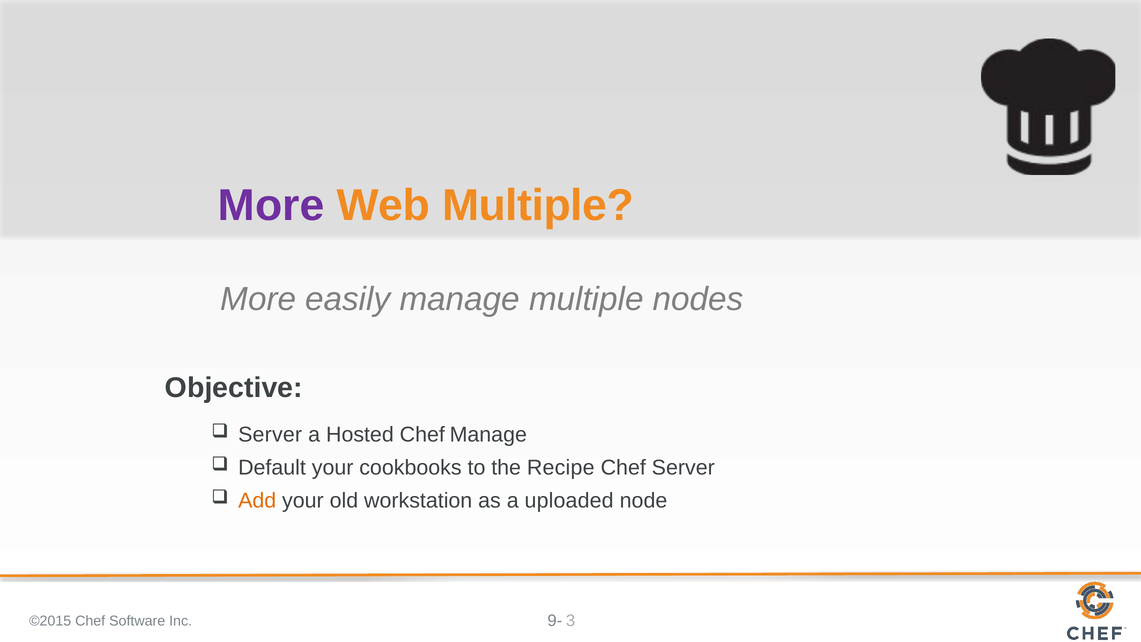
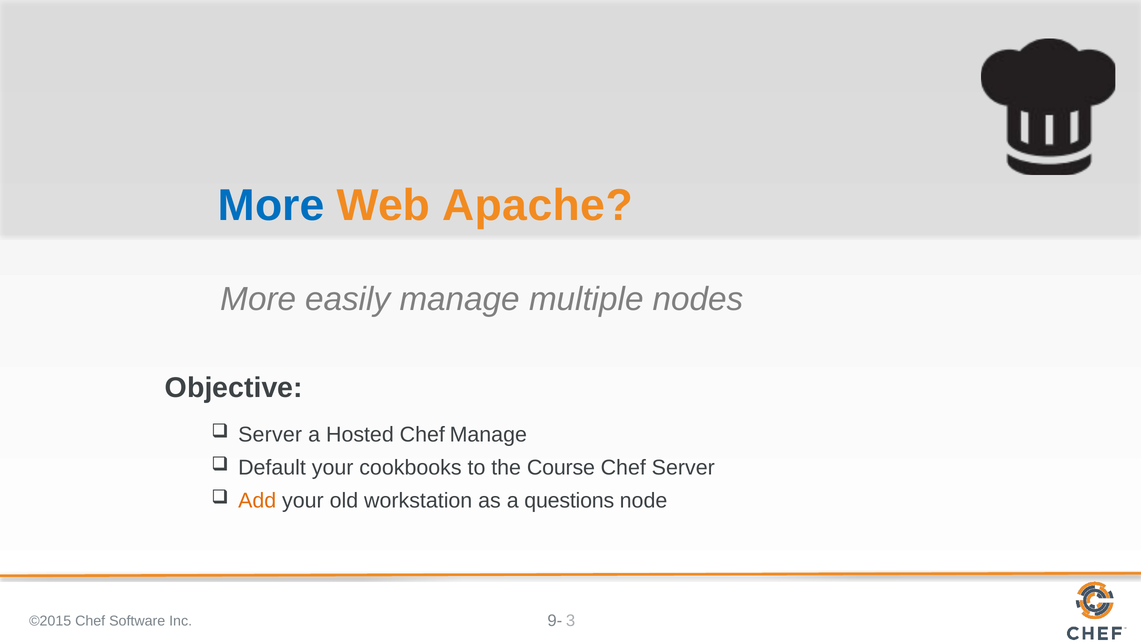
More colour: purple -> blue (271, 205)
Web Multiple: Multiple -> Apache (538, 205)
Recipe: Recipe -> Course (561, 468)
uploaded: uploaded -> questions (569, 500)
